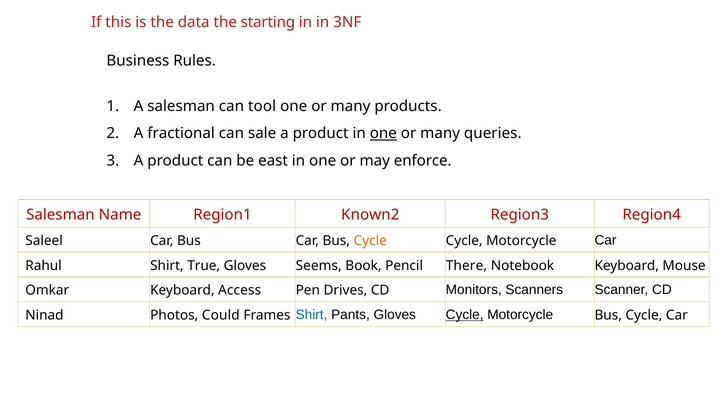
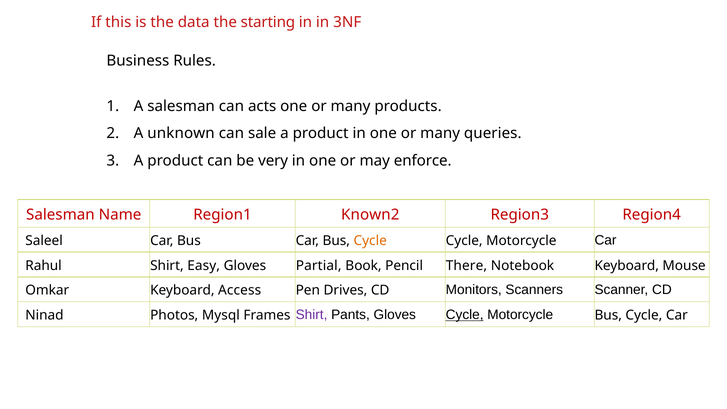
tool: tool -> acts (262, 106)
fractional: fractional -> unknown (181, 133)
one underline: present -> none (383, 133)
east: east -> very (273, 161)
True: True -> Easy (204, 266)
Seems: Seems -> Partial (319, 266)
Could: Could -> Mysql (221, 315)
Shirt colour: blue -> purple (312, 315)
